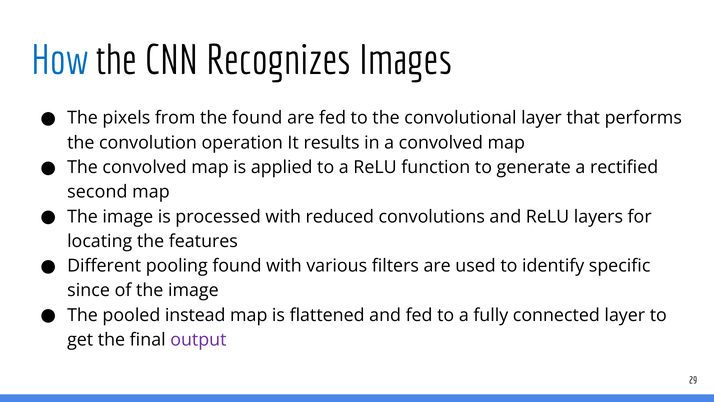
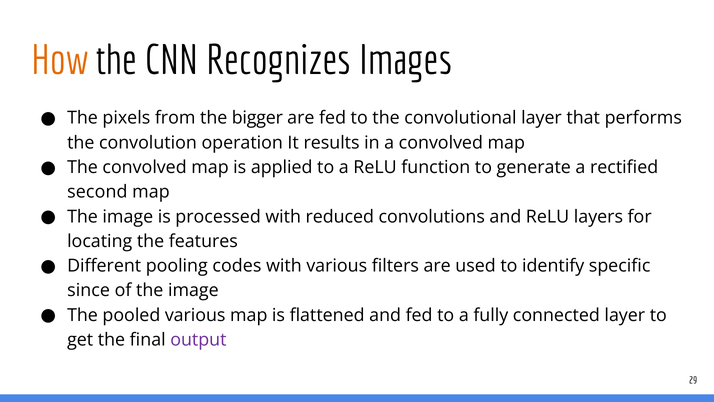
How colour: blue -> orange (60, 60)
the found: found -> bigger (257, 118)
pooling found: found -> codes (237, 266)
pooled instead: instead -> various (195, 315)
